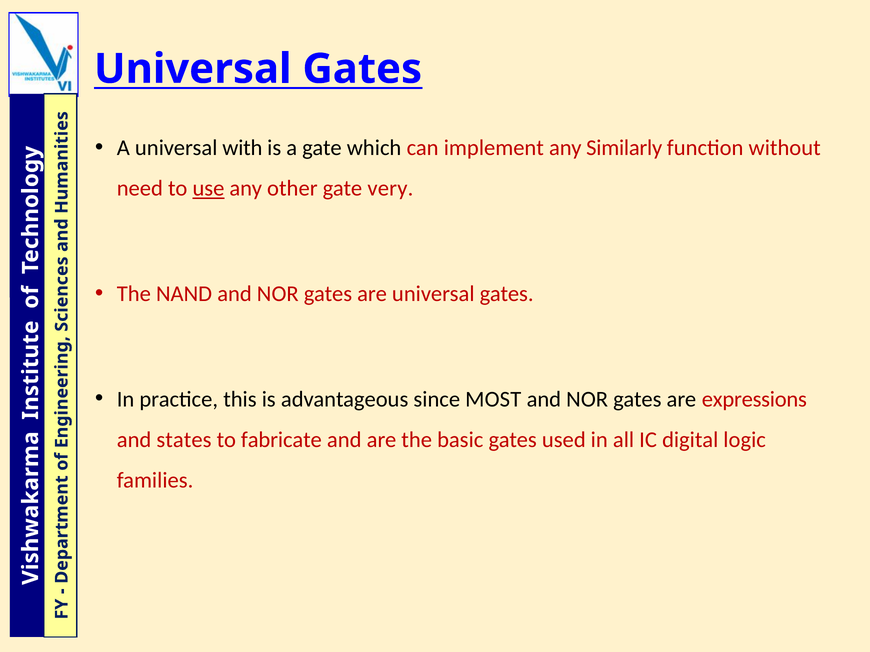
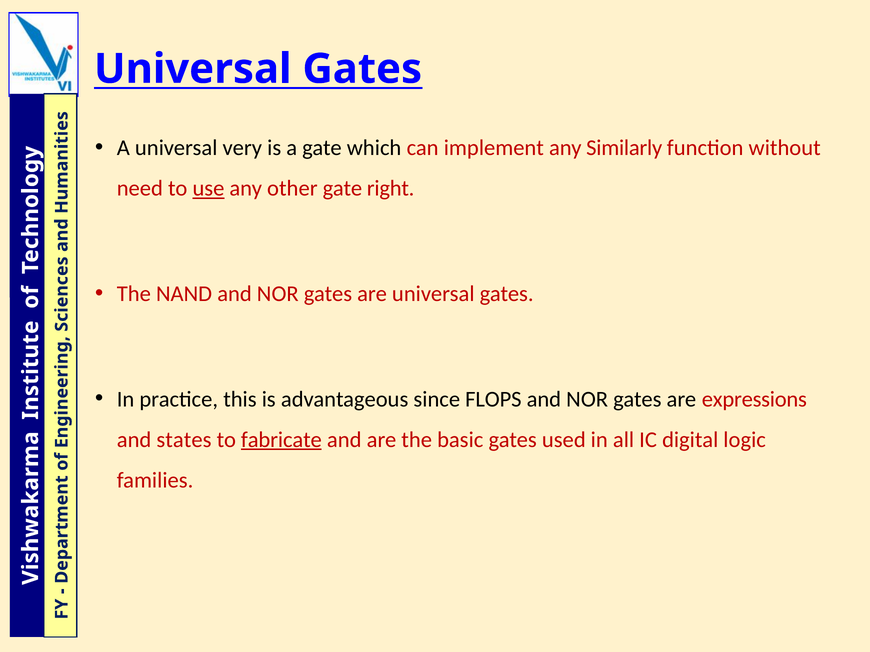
with: with -> very (242, 148)
very: very -> right (391, 189)
MOST: MOST -> FLOPS (493, 399)
fabricate underline: none -> present (281, 440)
